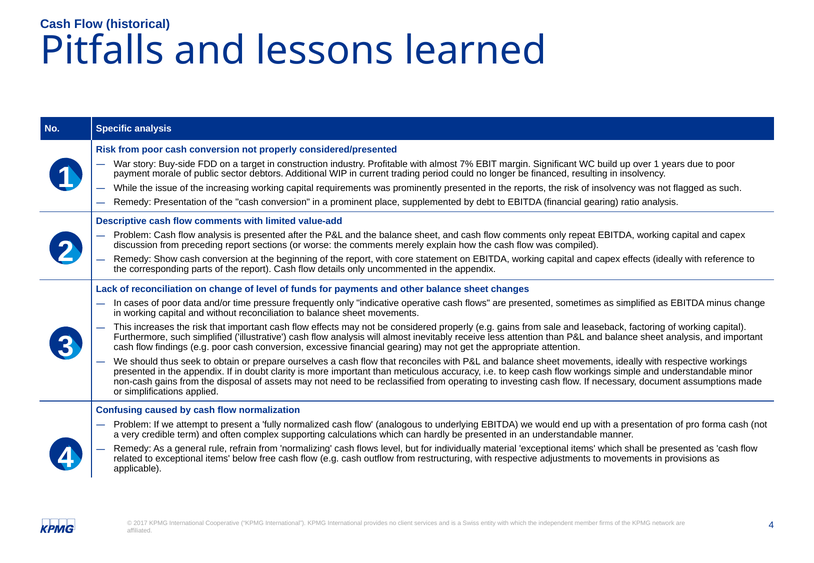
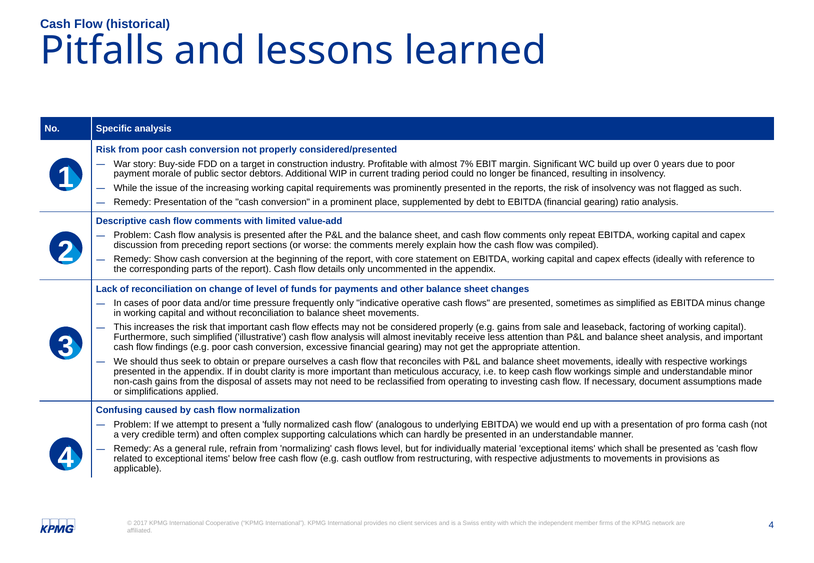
over 1: 1 -> 0 (656, 164)
